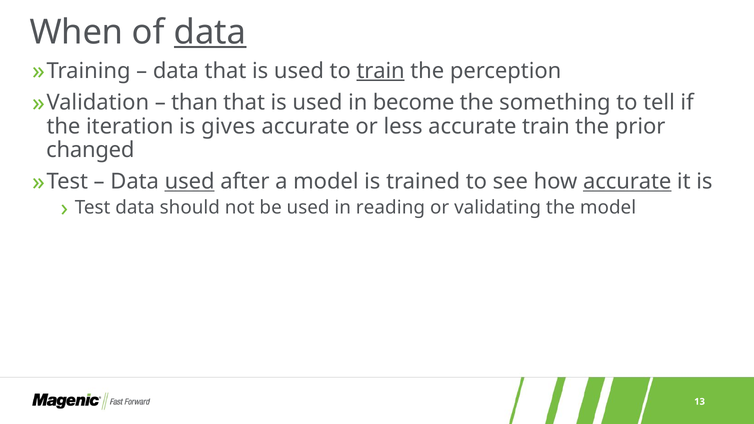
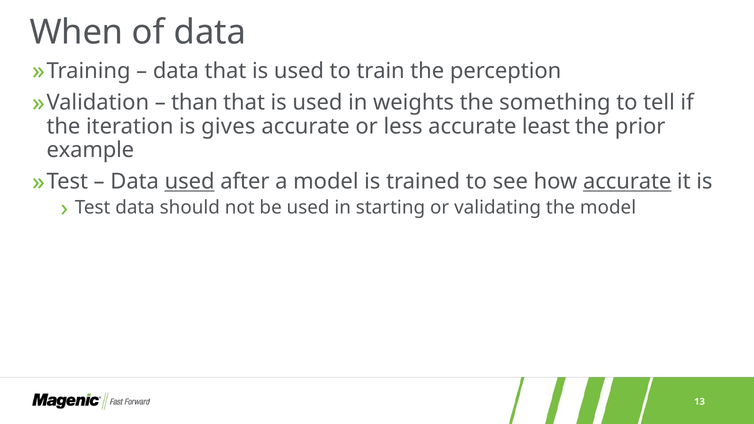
data underline: present -> none (210, 32)
train underline: present -> none (381, 71)
become: become -> weights (414, 103)
accurate train: train -> least (546, 126)
changed: changed -> example (90, 150)
reading: reading -> starting (391, 208)
